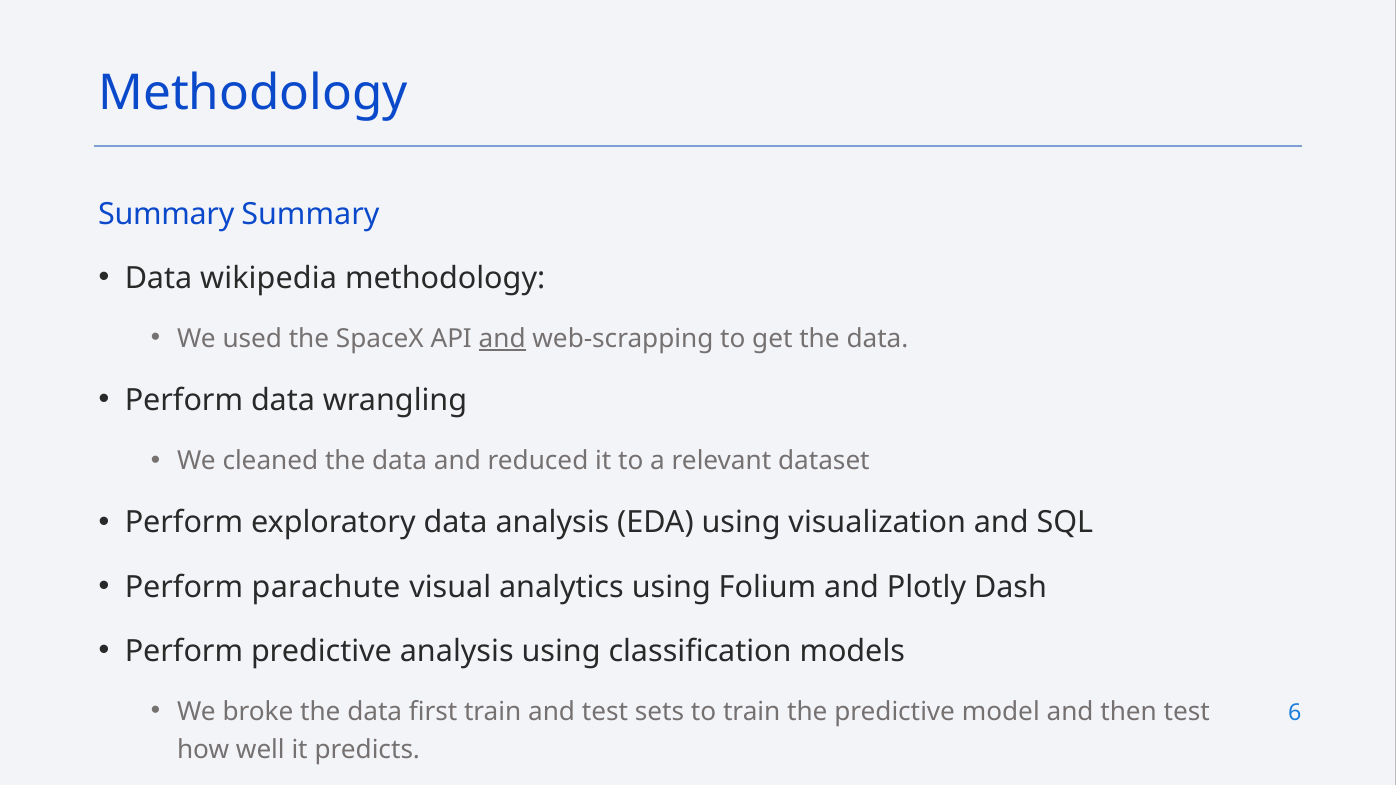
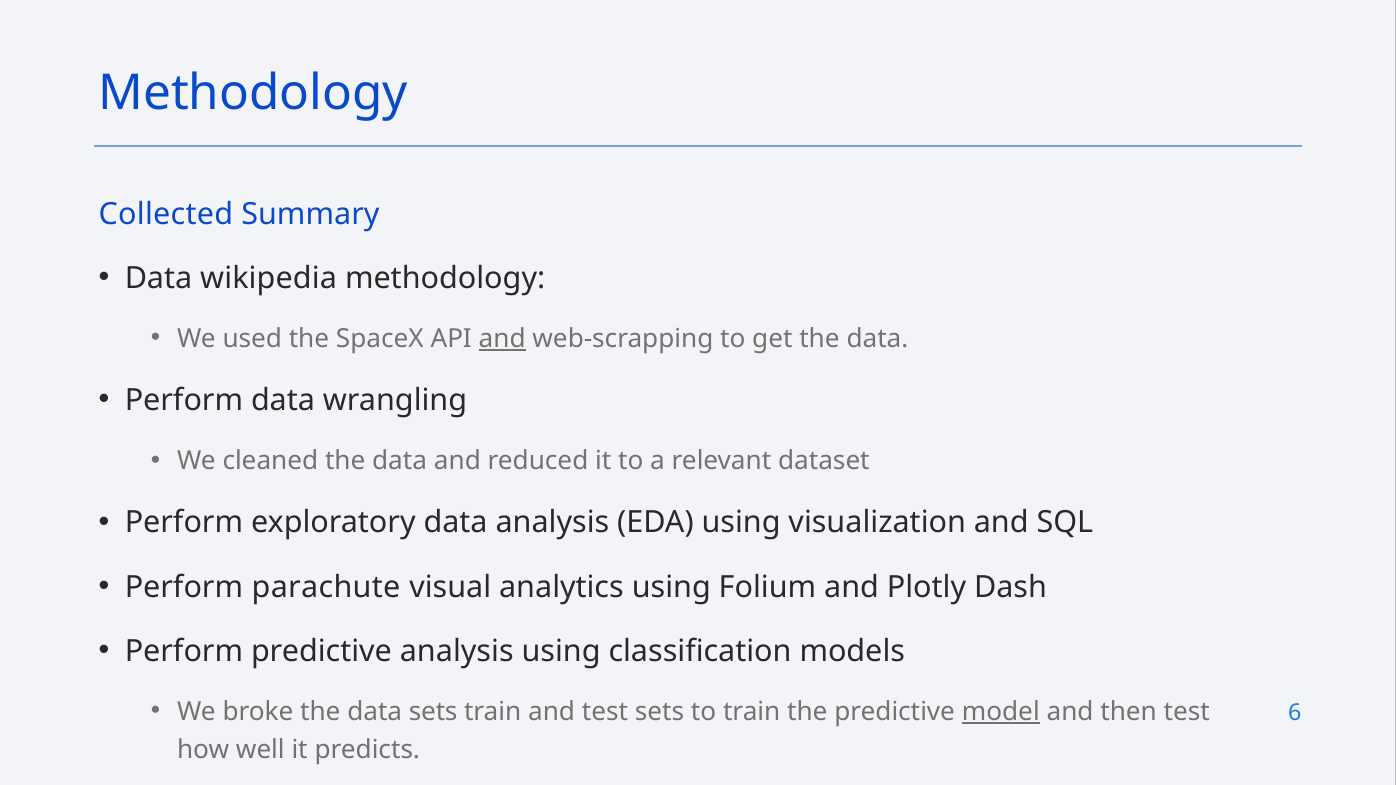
Summary: Summary -> Collected (166, 214)
data first: first -> sets (433, 712)
model underline: none -> present (1001, 712)
